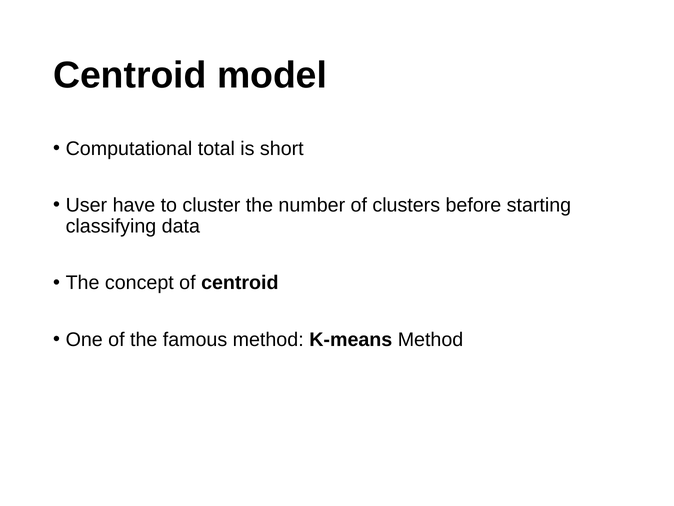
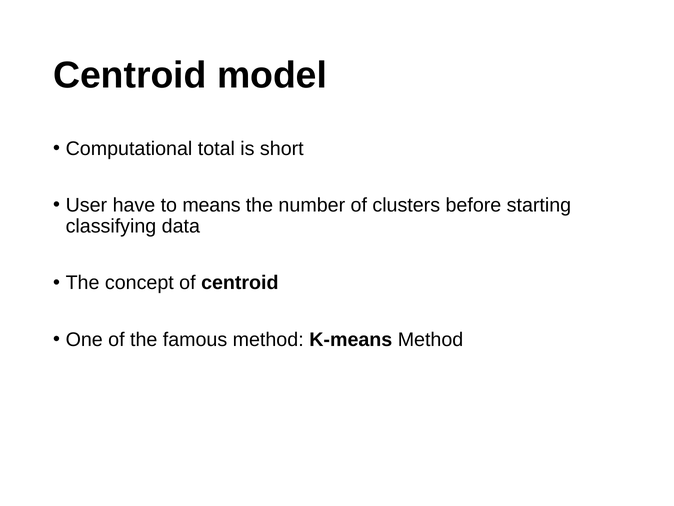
cluster: cluster -> means (212, 205)
